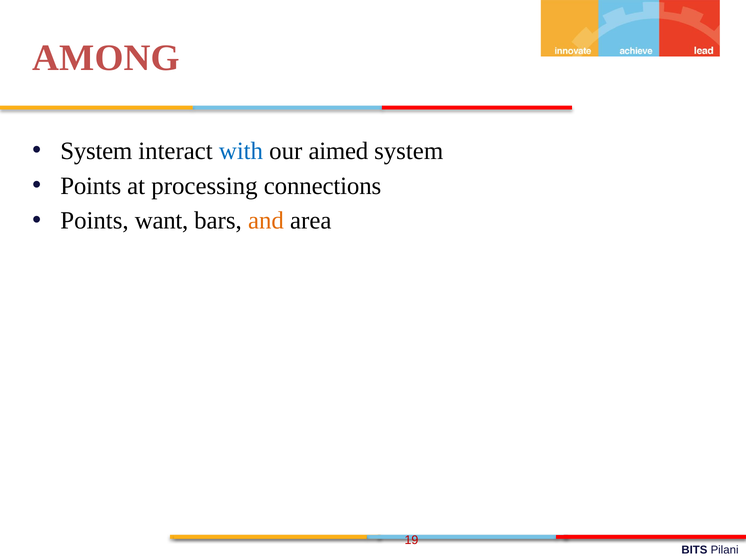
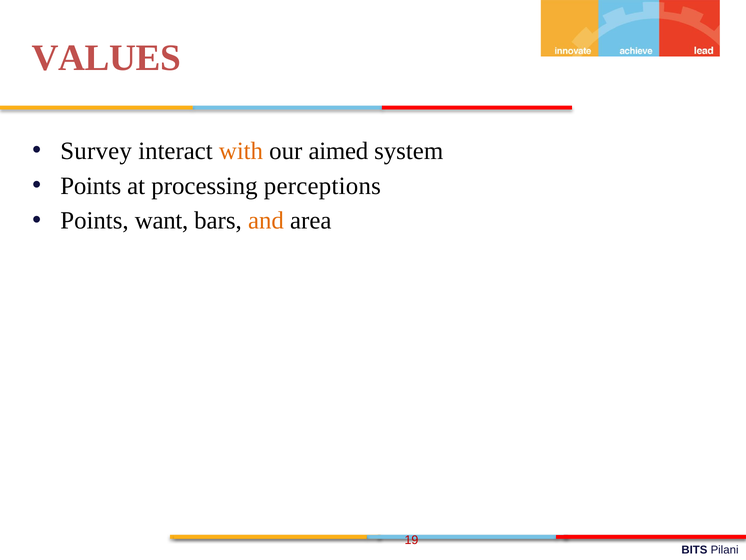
AMONG: AMONG -> VALUES (106, 58)
System: System -> Survey (96, 151)
with colour: blue -> orange (241, 151)
connections: connections -> perceptions (322, 186)
